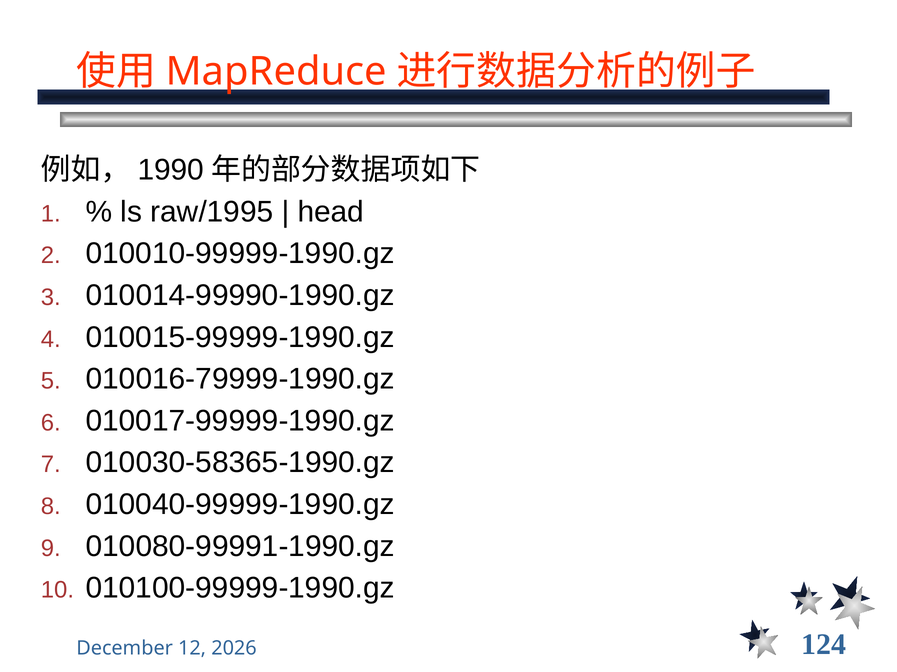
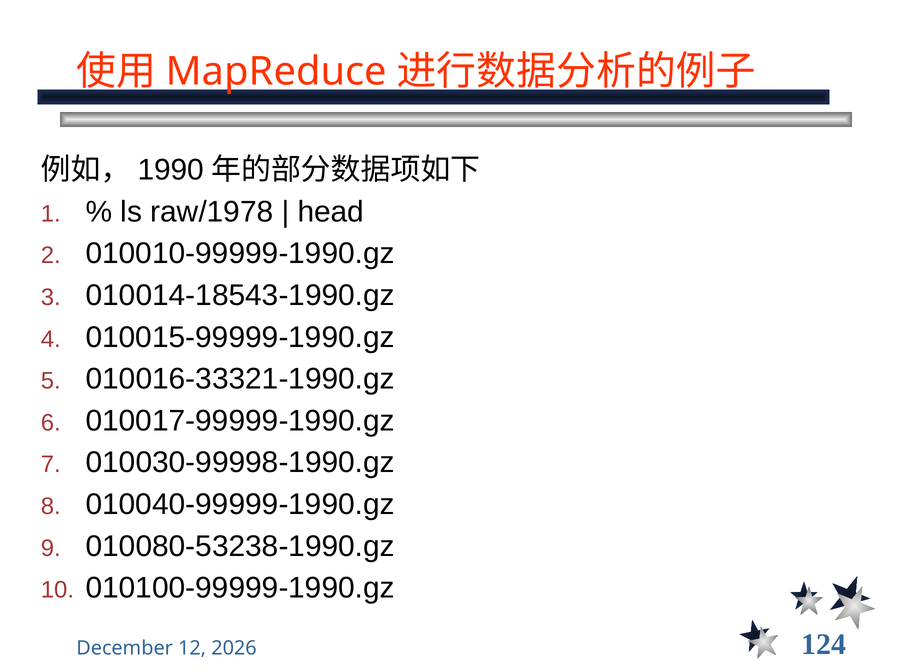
raw/1995: raw/1995 -> raw/1978 (212, 212)
010014-99990-1990.gz: 010014-99990-1990.gz -> 010014-18543-1990.gz (240, 296)
010016-79999-1990.gz: 010016-79999-1990.gz -> 010016-33321-1990.gz (240, 379)
010030-58365-1990.gz: 010030-58365-1990.gz -> 010030-99998-1990.gz (240, 463)
010080-99991-1990.gz: 010080-99991-1990.gz -> 010080-53238-1990.gz (240, 547)
